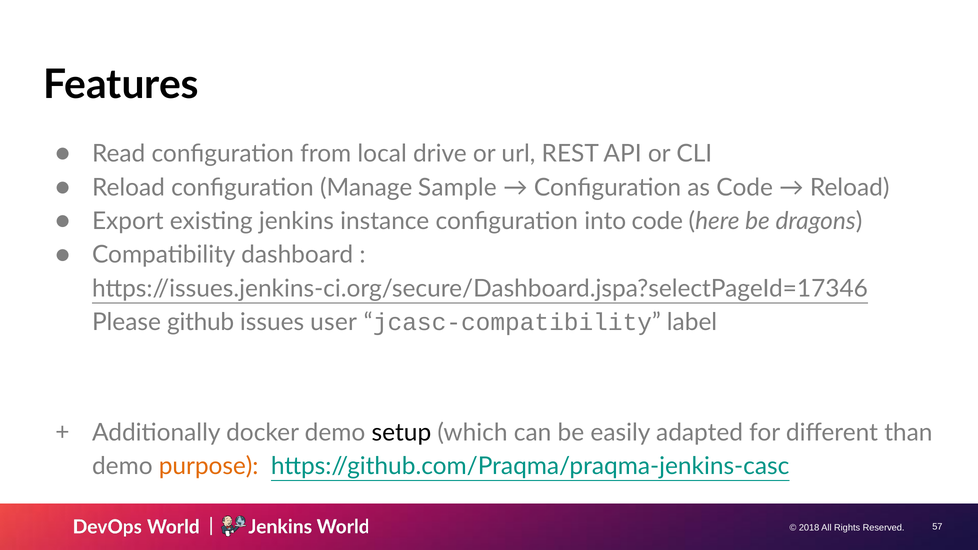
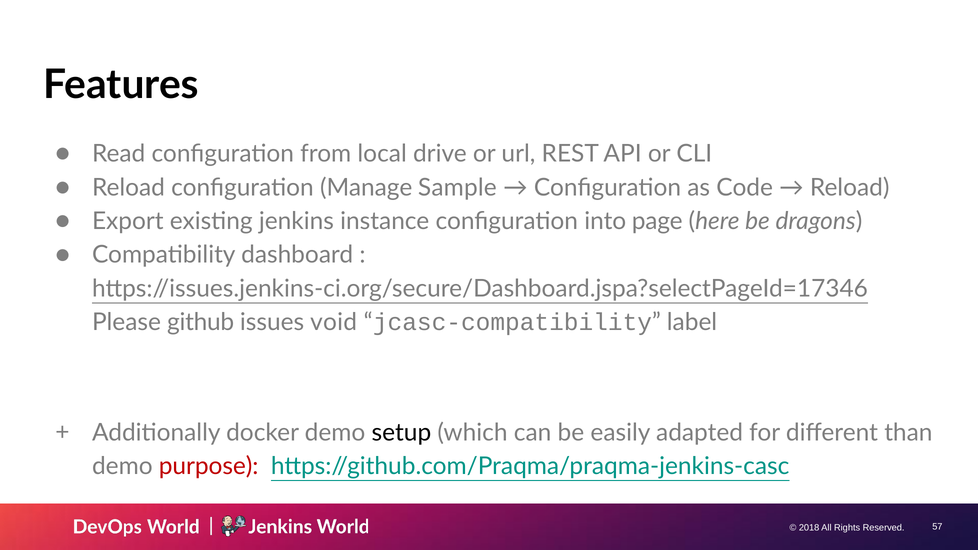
into code: code -> page (657, 221)
user: user -> void (334, 323)
purpose colour: orange -> red (209, 467)
